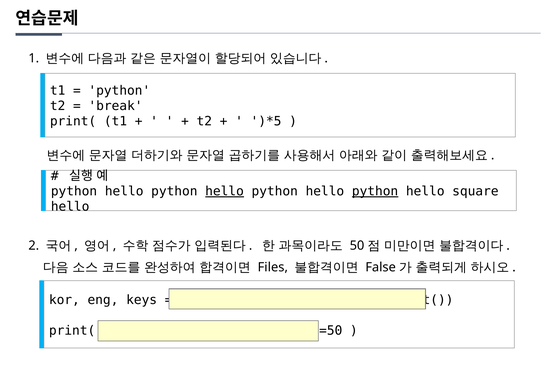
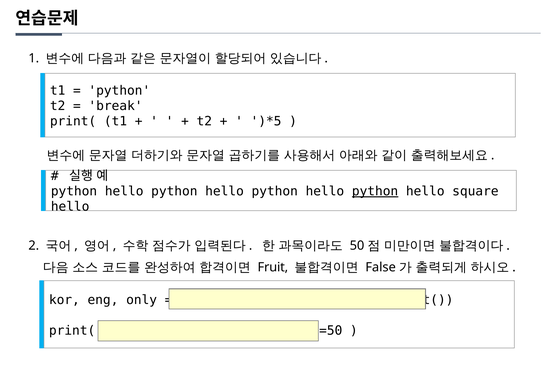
hello underline: present -> none (225, 191)
Files: Files -> Fruit (273, 267)
keys: keys -> only (142, 300)
